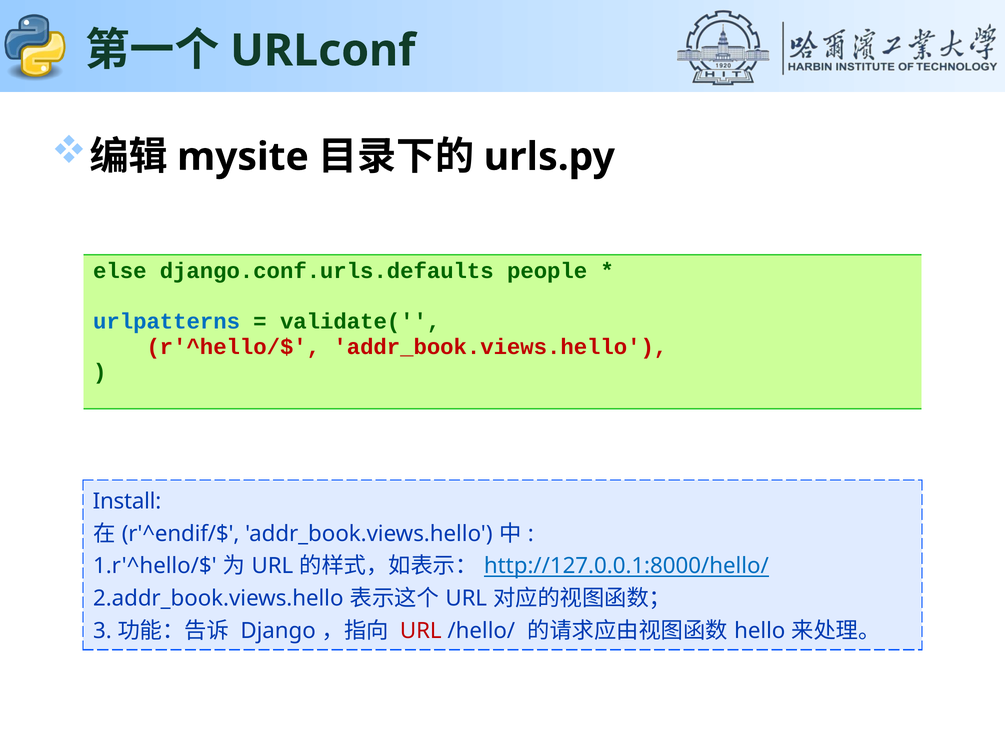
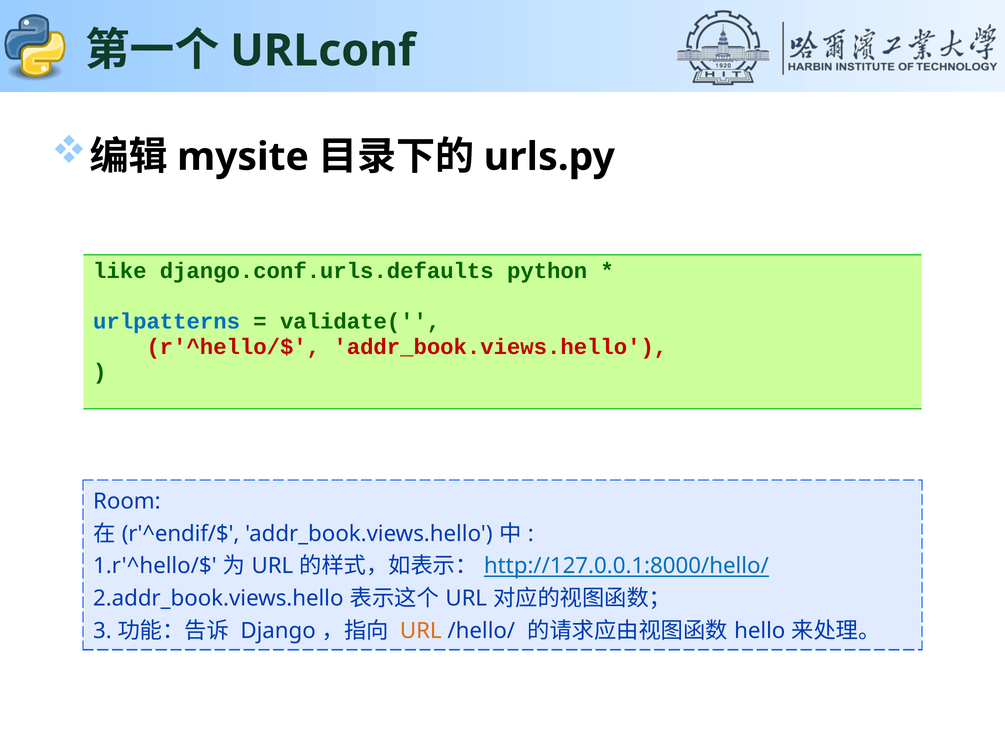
else: else -> like (120, 271)
people: people -> python (547, 271)
Install: Install -> Room (127, 501)
URL colour: red -> orange (421, 630)
